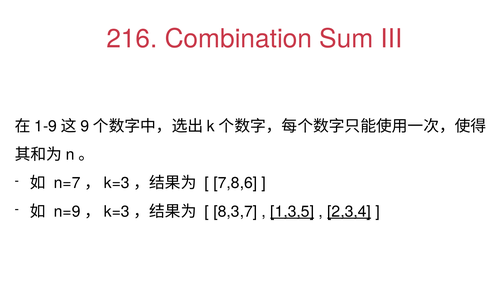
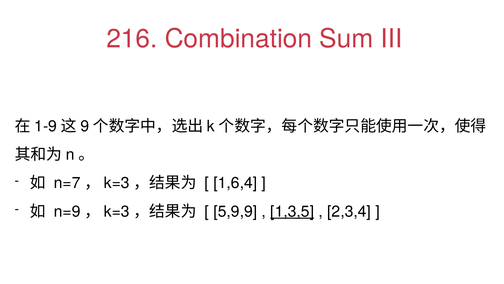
7,8,6: 7,8,6 -> 1,6,4 (235, 183)
8,3,7: 8,3,7 -> 5,9,9 (235, 211)
2,3,4 underline: present -> none (349, 211)
